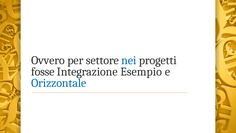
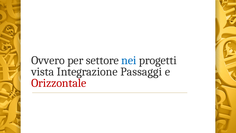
fosse: fosse -> vista (43, 72)
Esempio: Esempio -> Passaggi (141, 72)
Orizzontale colour: blue -> red (59, 83)
